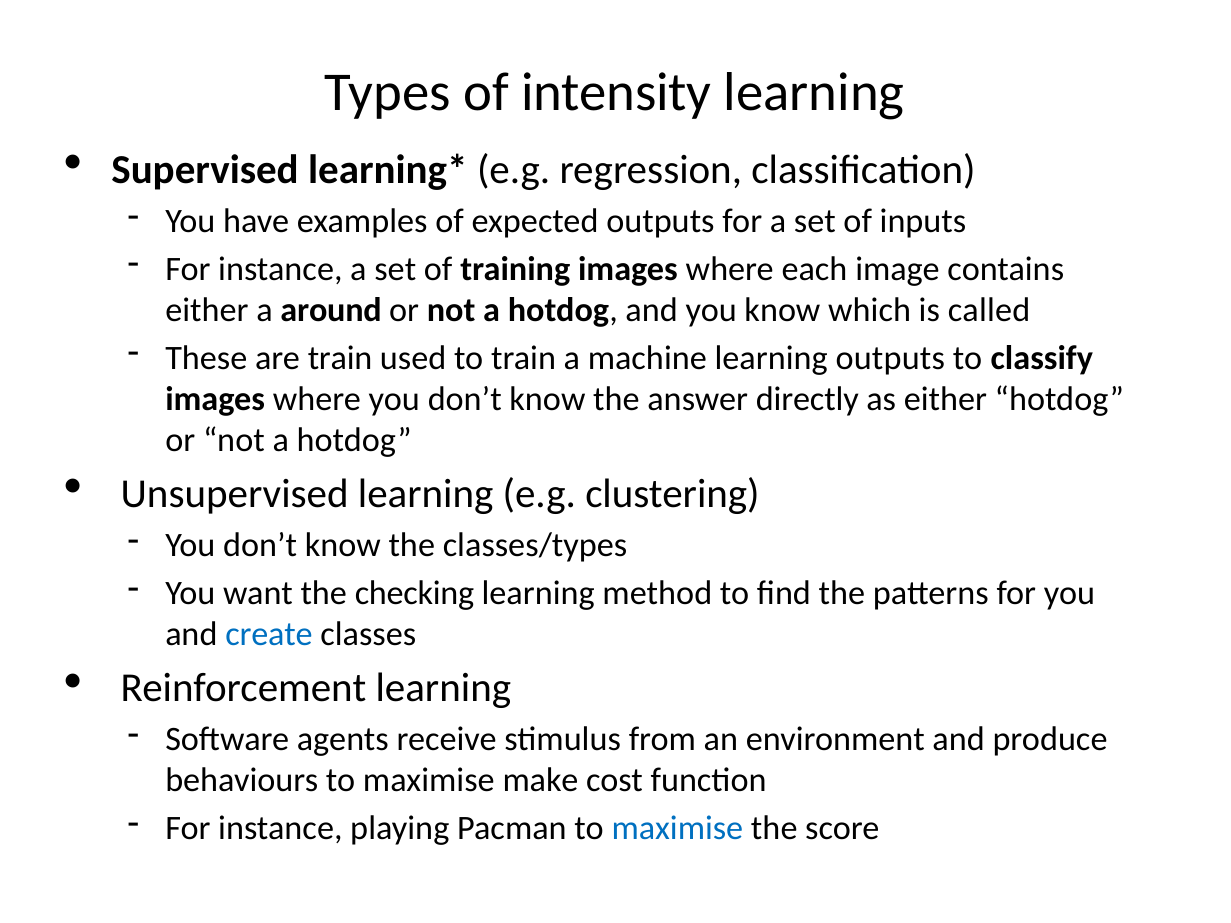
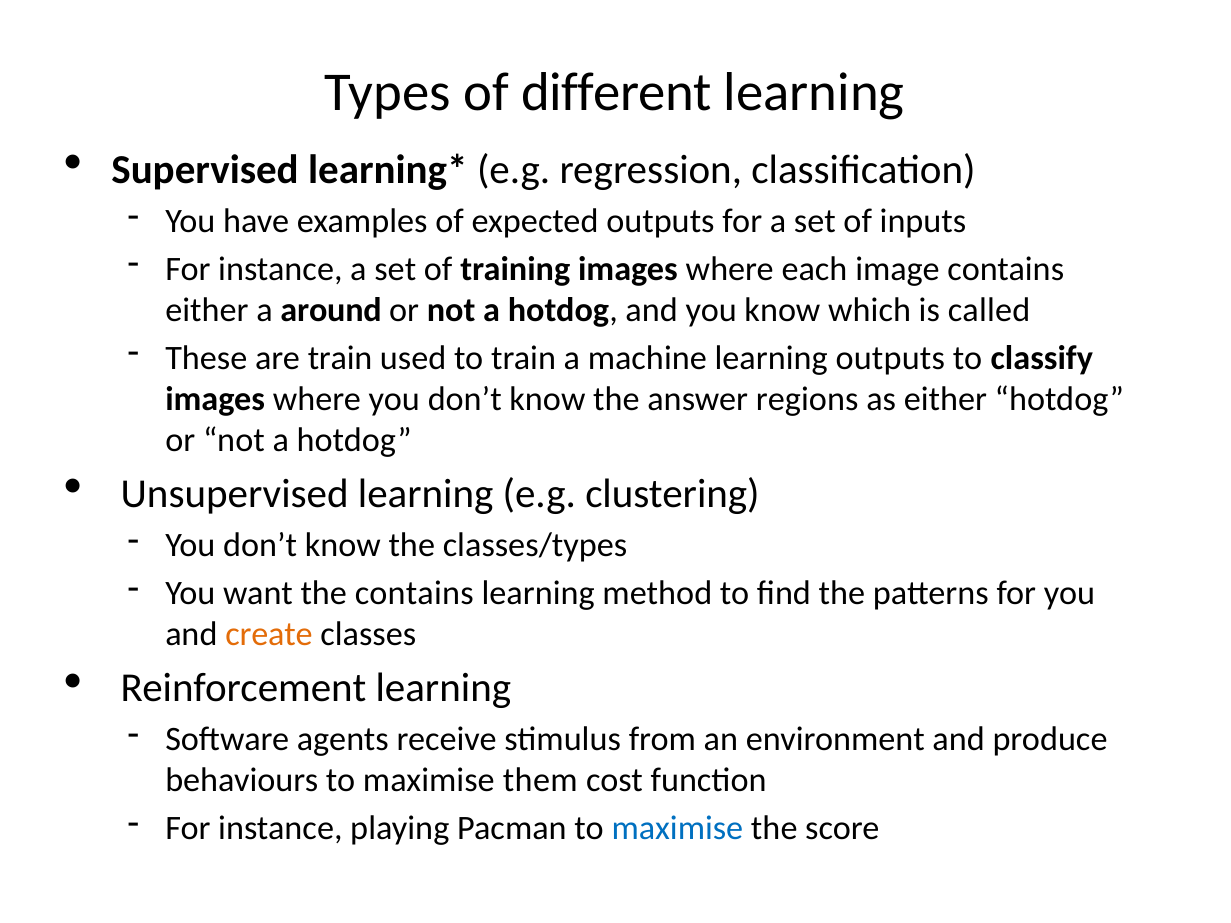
intensity: intensity -> different (617, 93)
directly: directly -> regions (807, 399)
the checking: checking -> contains (414, 593)
create colour: blue -> orange (269, 635)
make: make -> them (540, 781)
